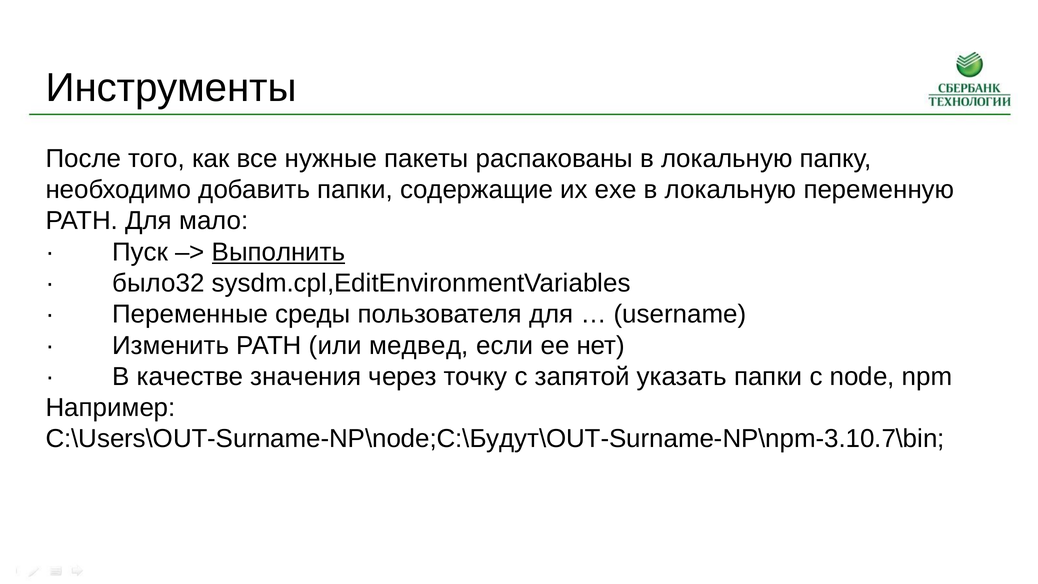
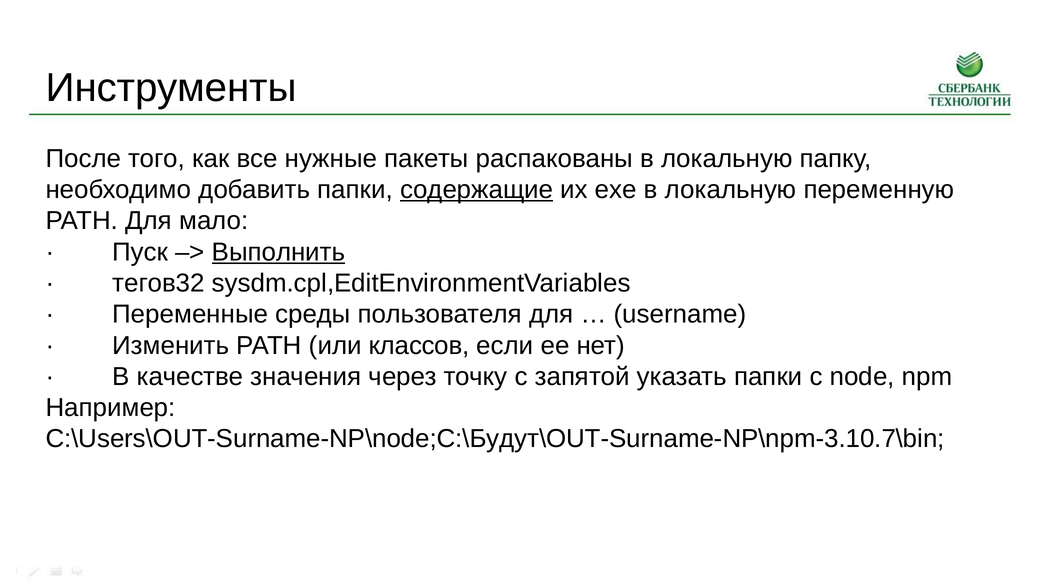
содержащие underline: none -> present (477, 190)
было32: было32 -> тегов32 (159, 283)
медвед: медвед -> классов (419, 345)
